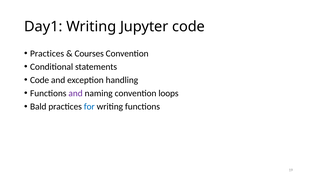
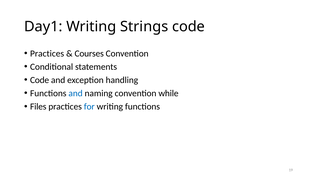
Jupyter: Jupyter -> Strings (144, 27)
and colour: purple -> blue (76, 93)
loops: loops -> while (168, 93)
Bald: Bald -> Files (38, 107)
